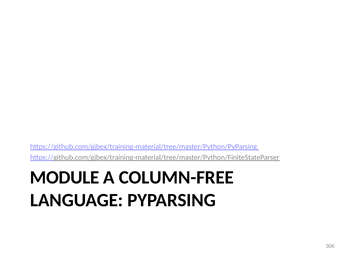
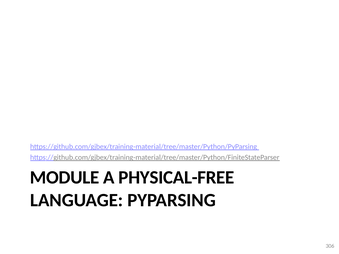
COLUMN-FREE: COLUMN-FREE -> PHYSICAL-FREE (176, 178)
